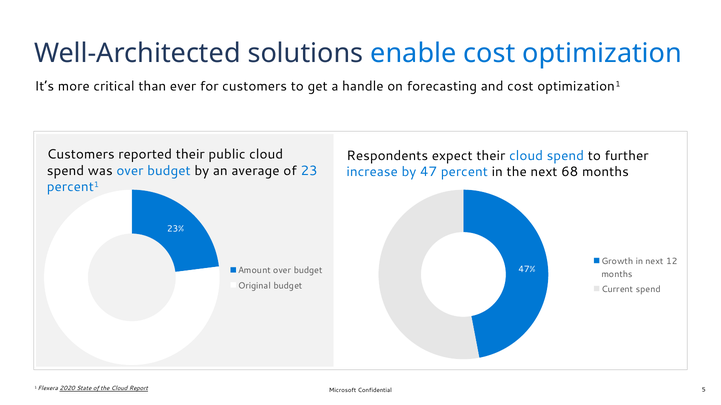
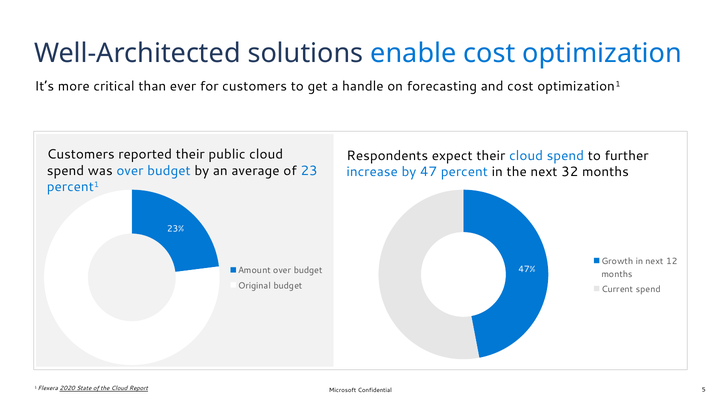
68: 68 -> 32 (570, 172)
